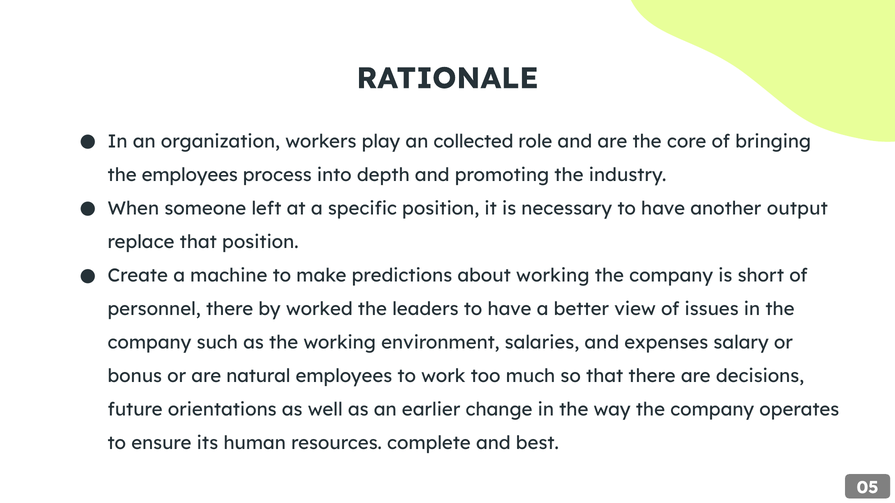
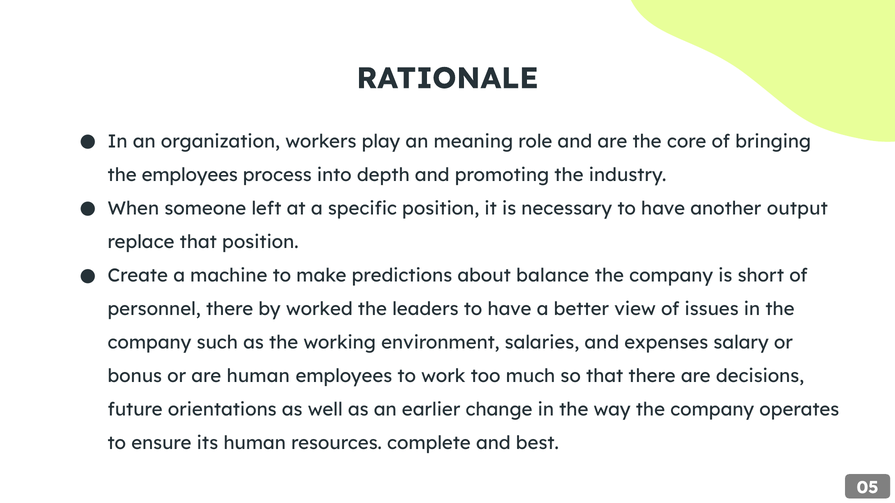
collected: collected -> meaning (473, 142)
about working: working -> balance (553, 276)
are natural: natural -> human (258, 377)
